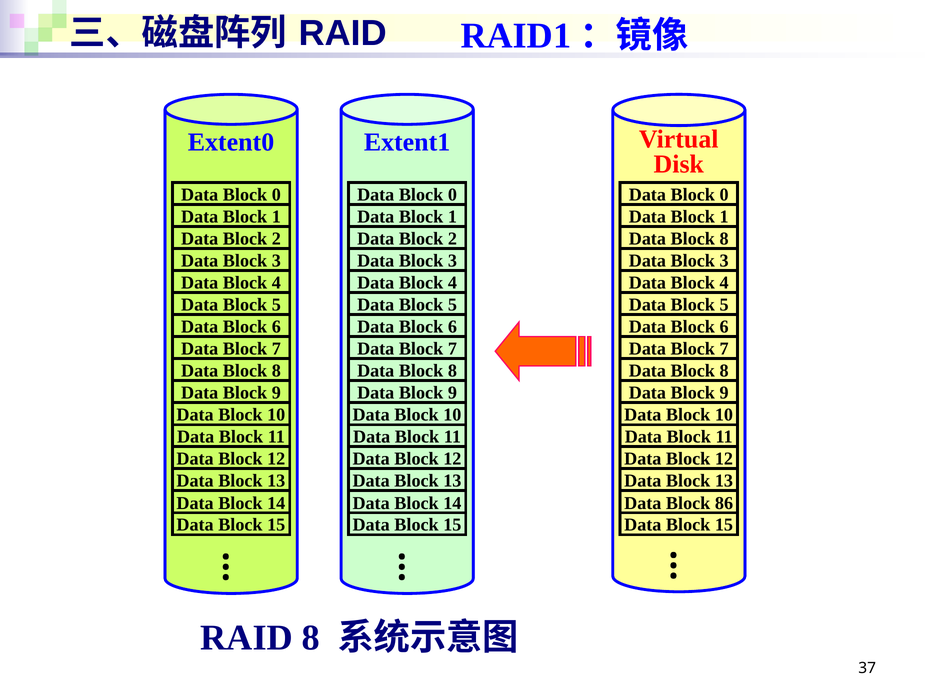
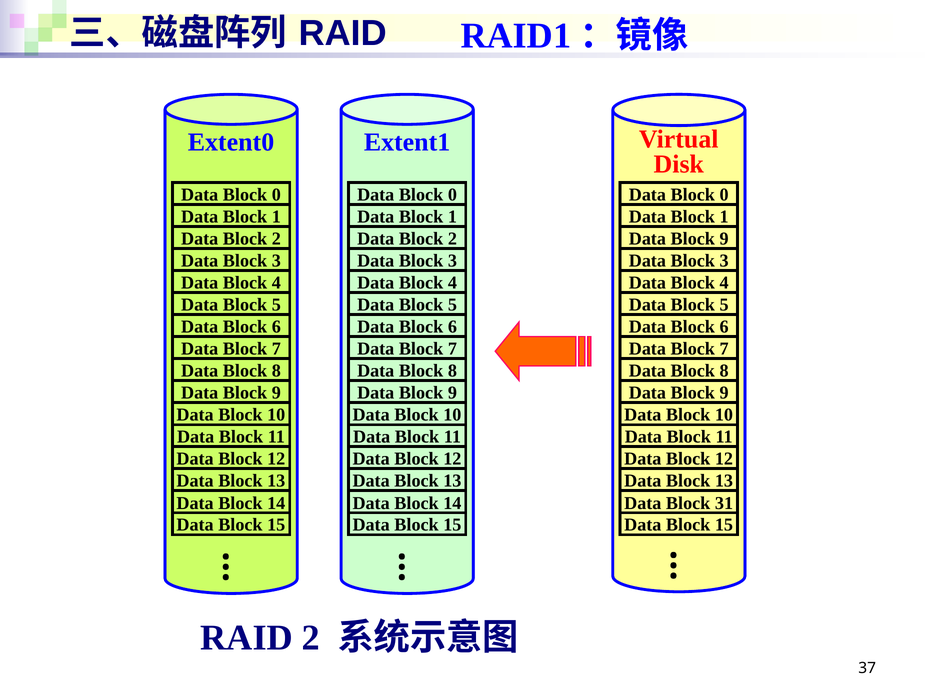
8: 8 -> 9 (724, 239)
86: 86 -> 31 (724, 503)
RAID 8: 8 -> 2 (311, 638)
